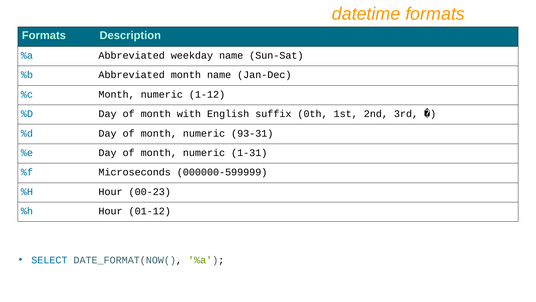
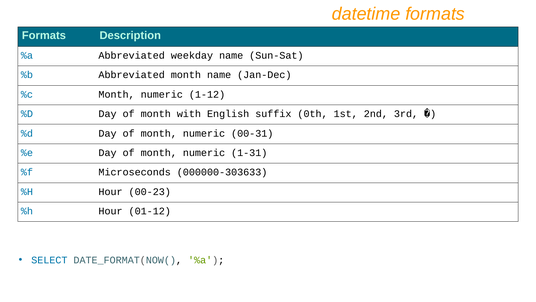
93-31: 93-31 -> 00-31 (252, 133)
000000-599999: 000000-599999 -> 000000-303633 (222, 172)
